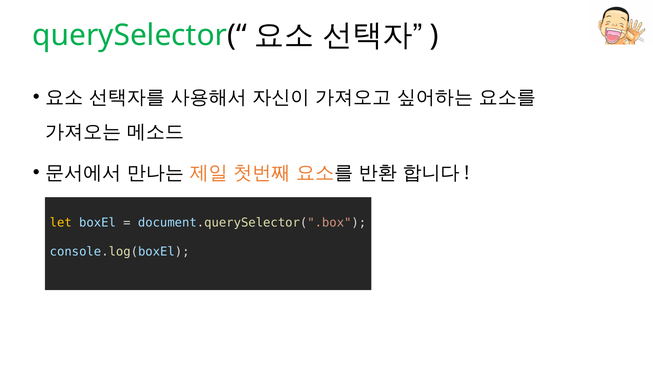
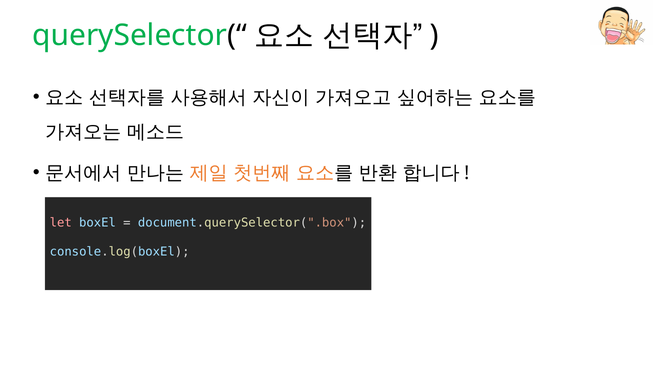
let colour: yellow -> pink (61, 223)
